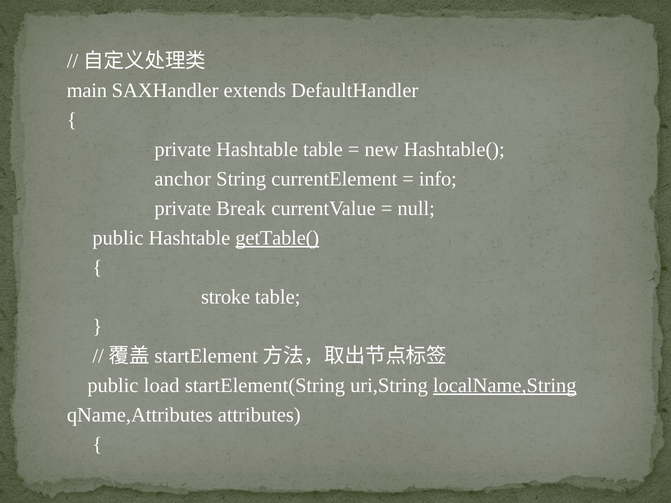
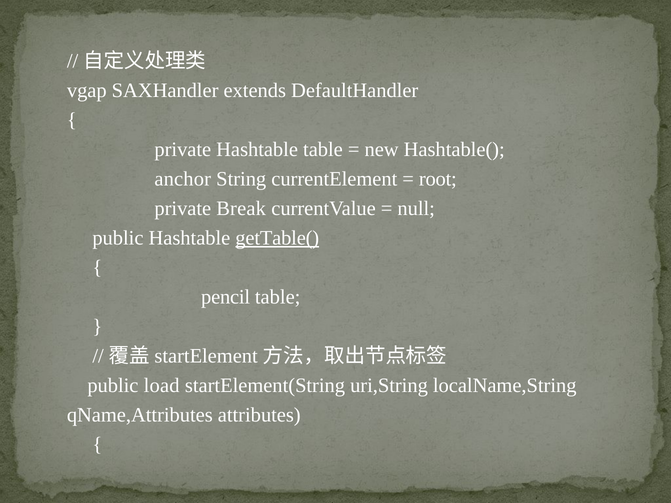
main: main -> vgap (87, 91)
info: info -> root (438, 179)
stroke: stroke -> pencil (226, 297)
localName,String underline: present -> none (505, 386)
